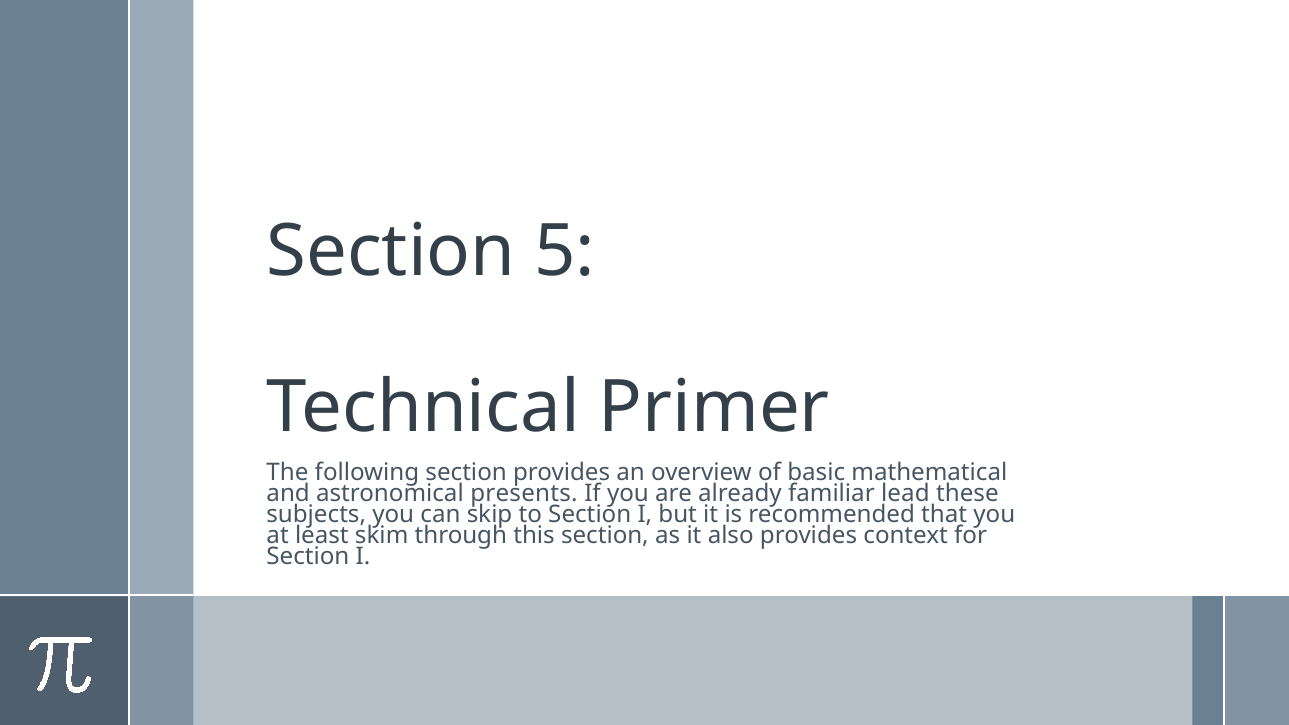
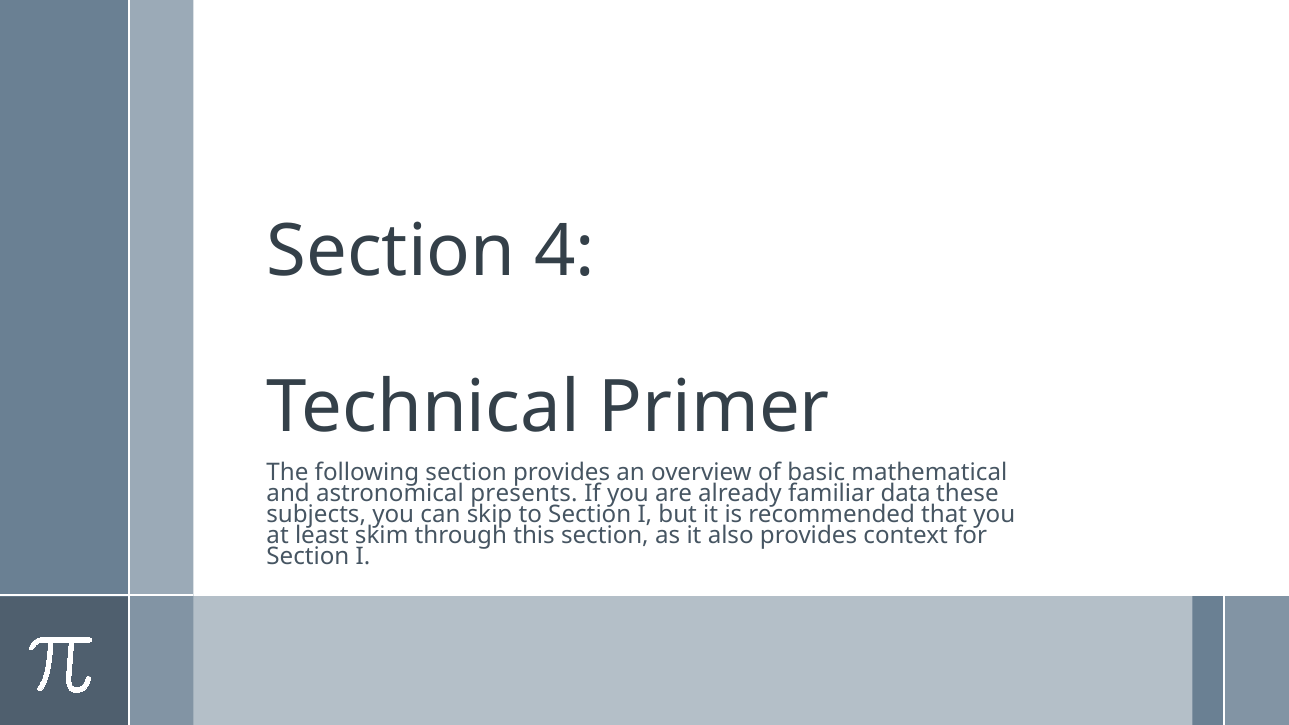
5: 5 -> 4 (565, 252)
lead: lead -> data (906, 494)
